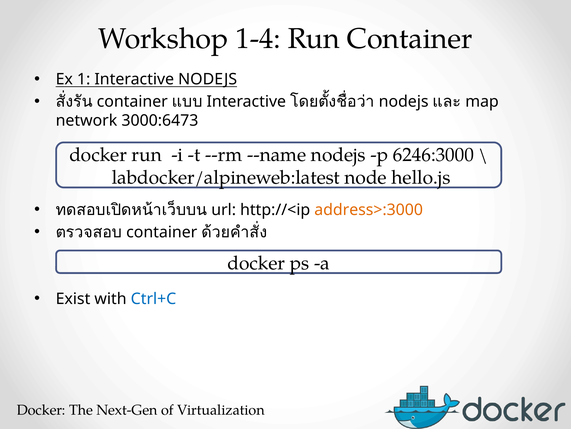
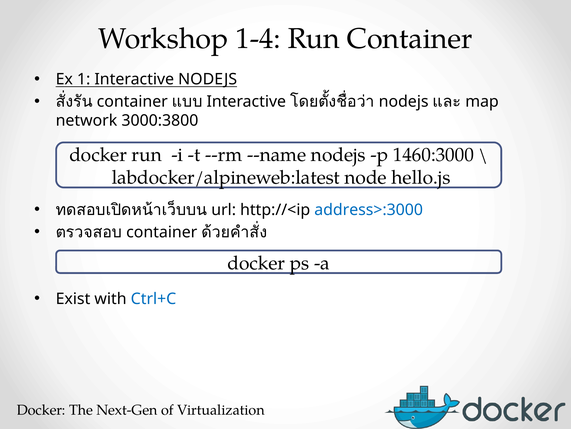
3000:6473: 3000:6473 -> 3000:3800 (160, 121)
6246:3000: 6246:3000 -> 1460:3000 (433, 155)
address>:3000 colour: orange -> blue (369, 209)
